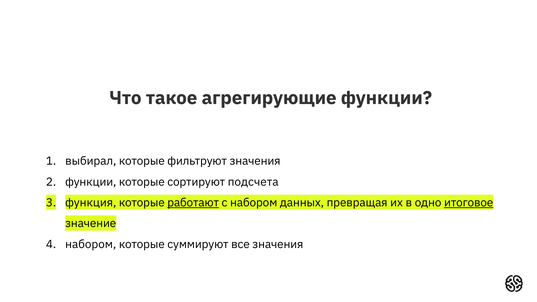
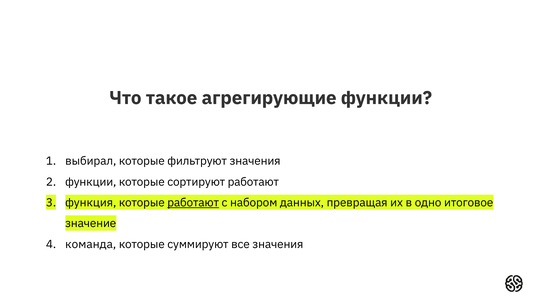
сортируют подсчета: подсчета -> работают (253, 182)
итоговое underline: present -> none (469, 203)
набором: набором -> команда (91, 244)
